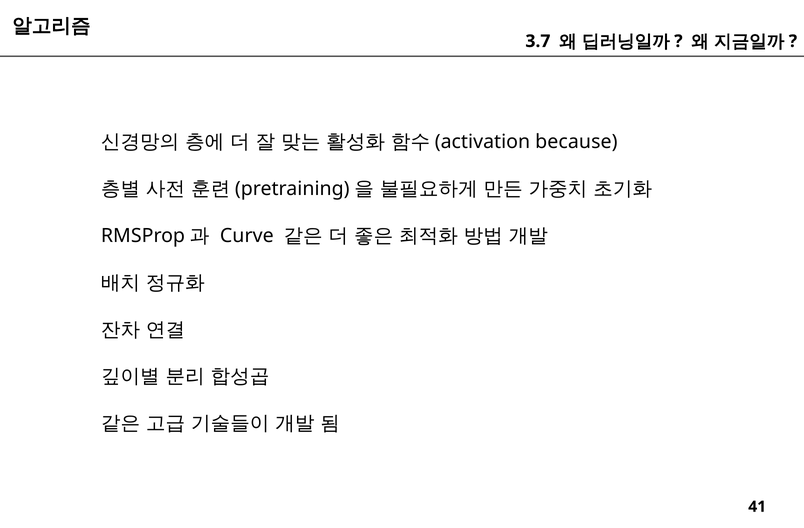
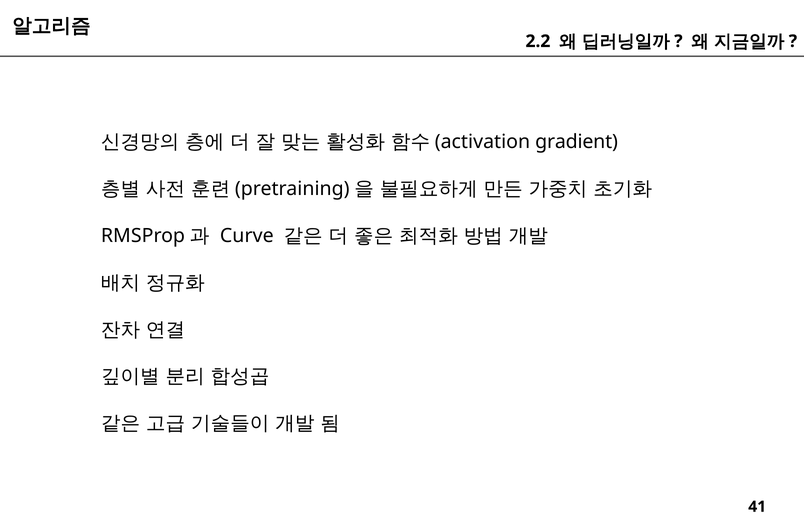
3.7: 3.7 -> 2.2 (538, 41)
because: because -> gradient (577, 142)
